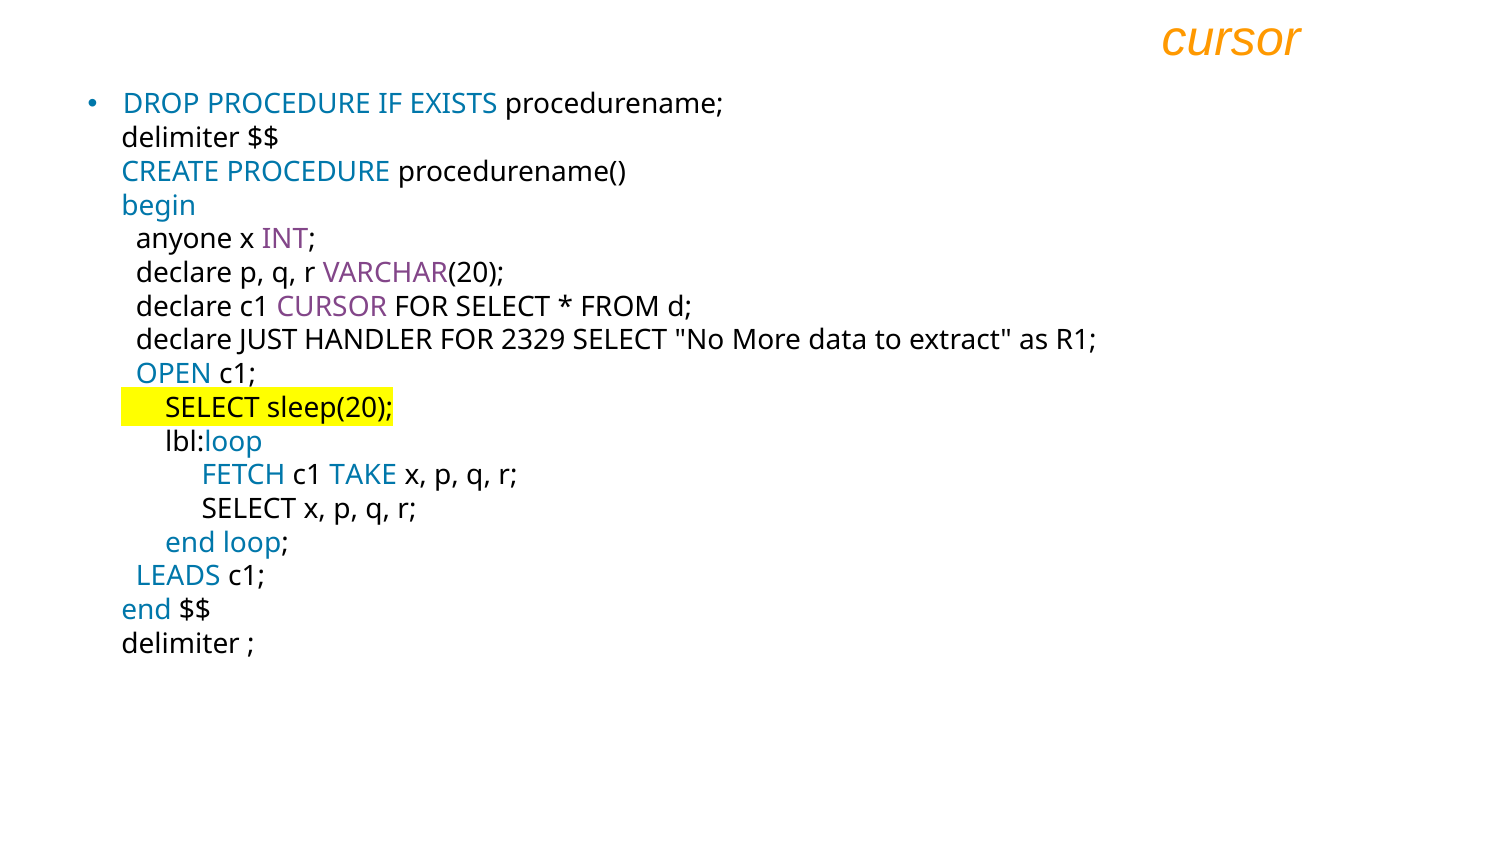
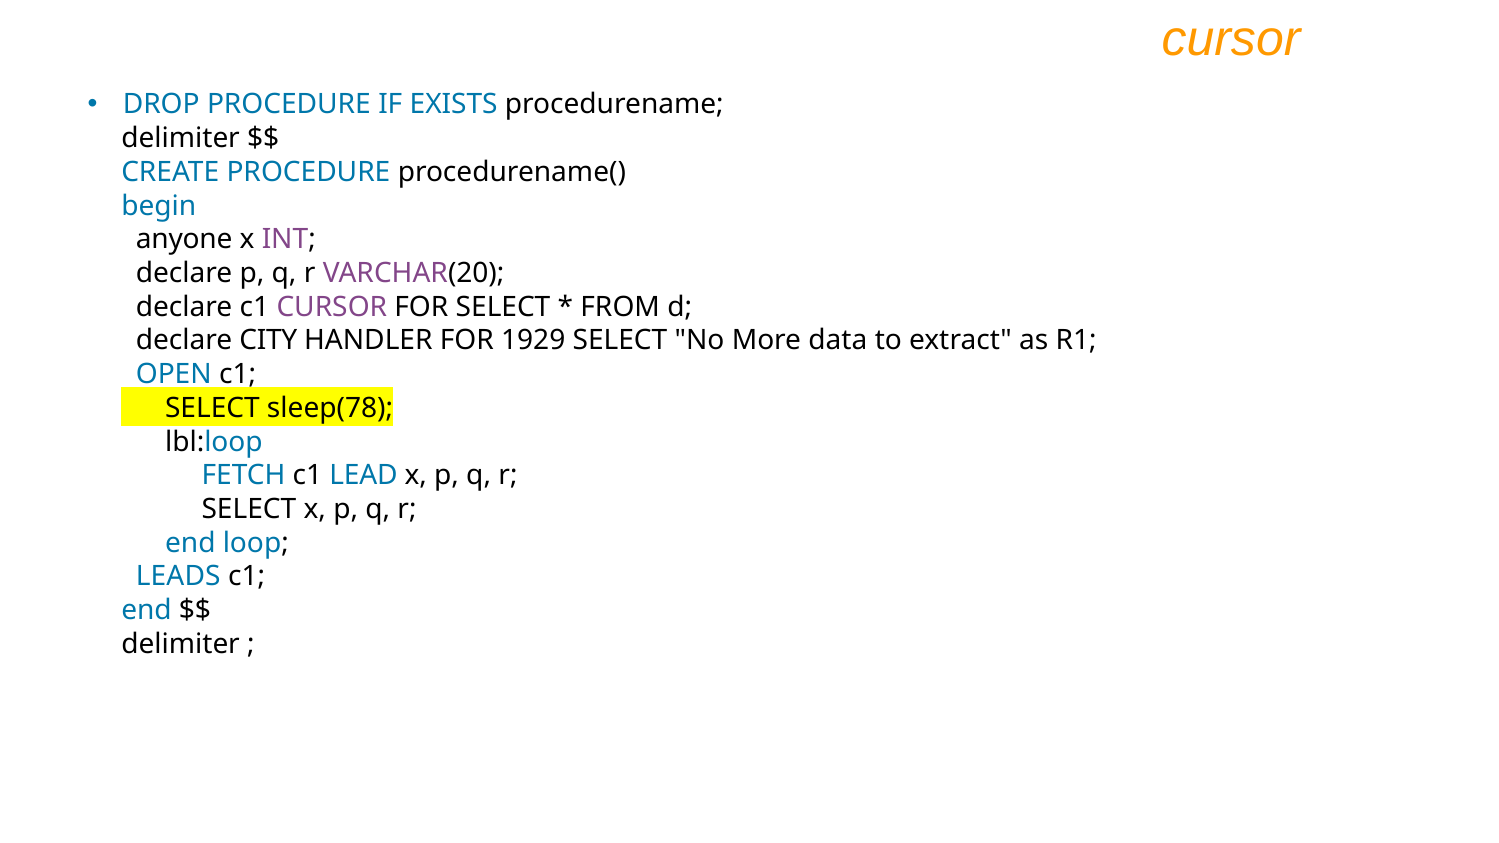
JUST: JUST -> CITY (268, 341)
2329: 2329 -> 1929 (533, 341)
sleep(20: sleep(20 -> sleep(78 (330, 408)
TAKE: TAKE -> LEAD (363, 476)
